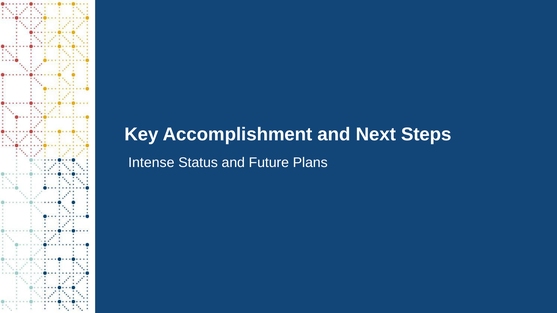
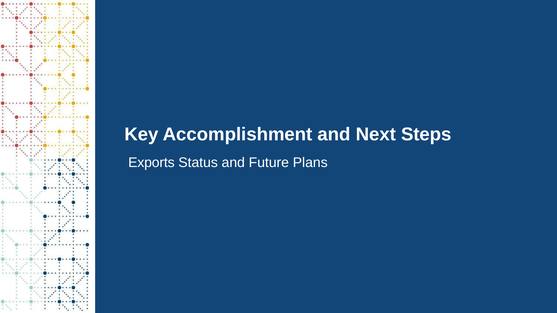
Intense: Intense -> Exports (151, 163)
